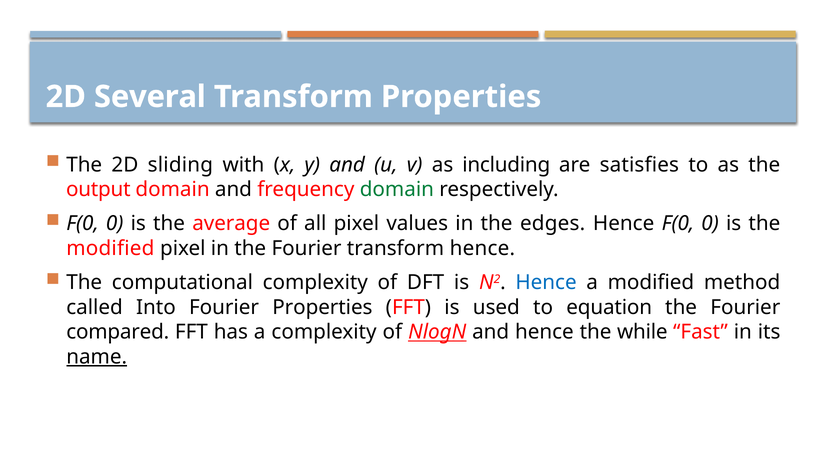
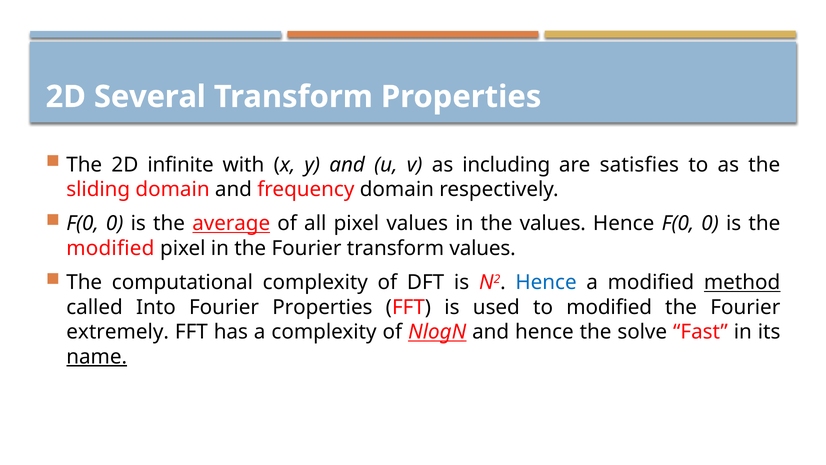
sliding: sliding -> infinite (181, 165)
output: output -> sliding (98, 189)
domain colour: green -> black (397, 189)
average underline: none -> present (231, 223)
the edges: edges -> values (553, 223)
transform hence: hence -> values (483, 248)
method underline: none -> present (742, 282)
to equation: equation -> modified (609, 307)
compared: compared -> extremely (118, 332)
while: while -> solve (642, 332)
